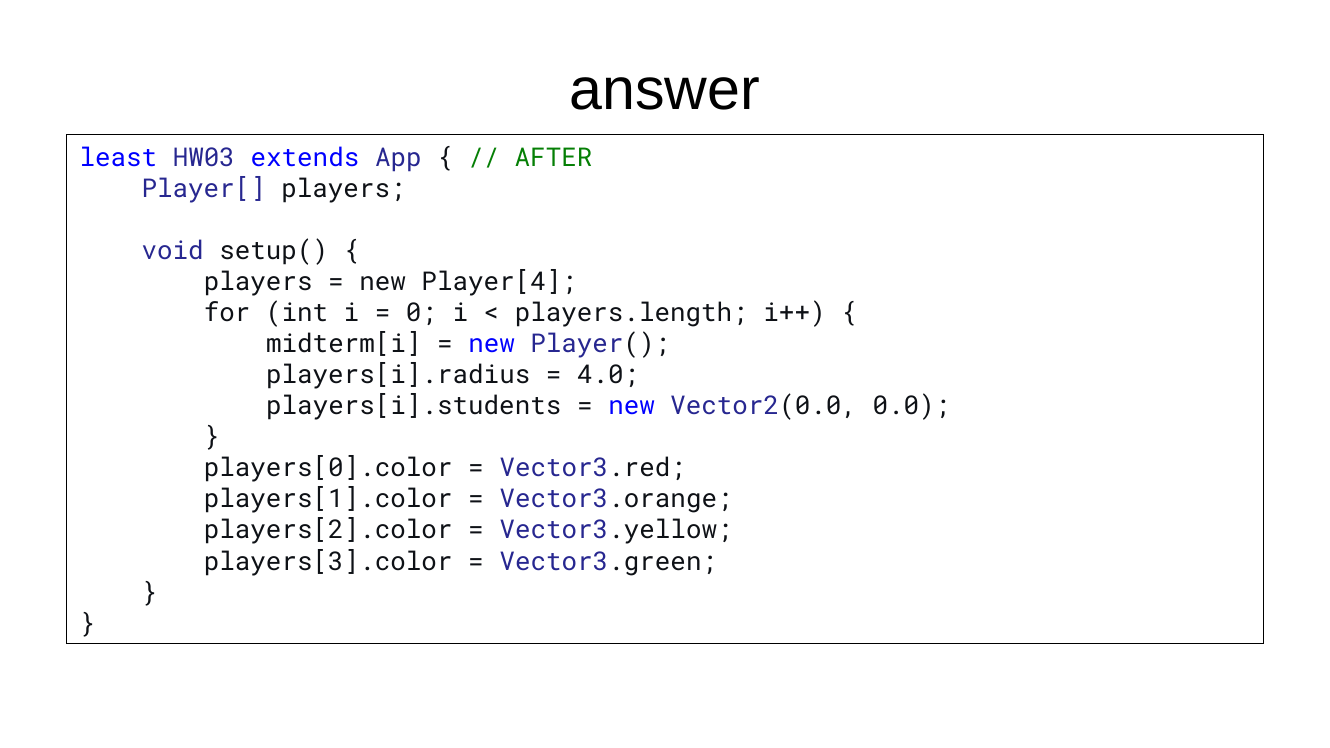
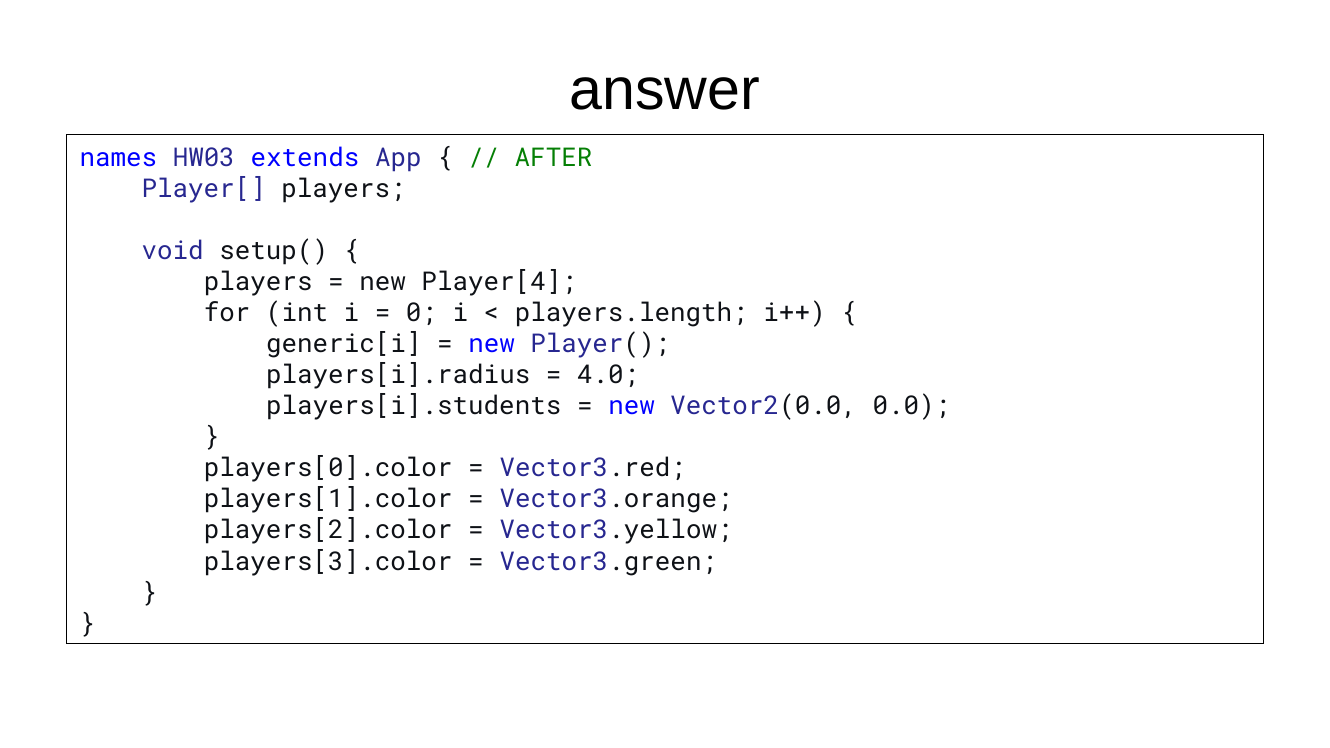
least: least -> names (118, 158)
midterm[i: midterm[i -> generic[i (344, 344)
